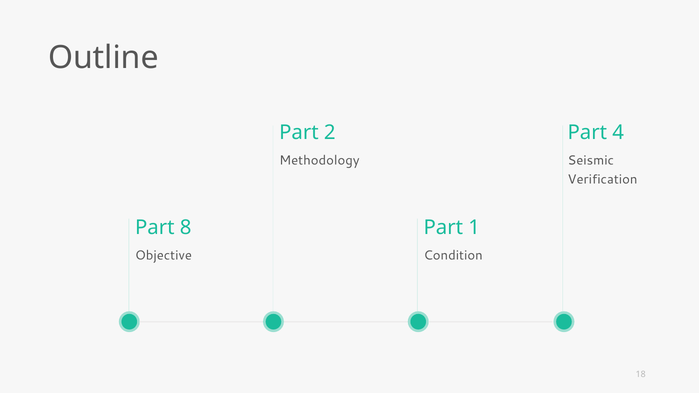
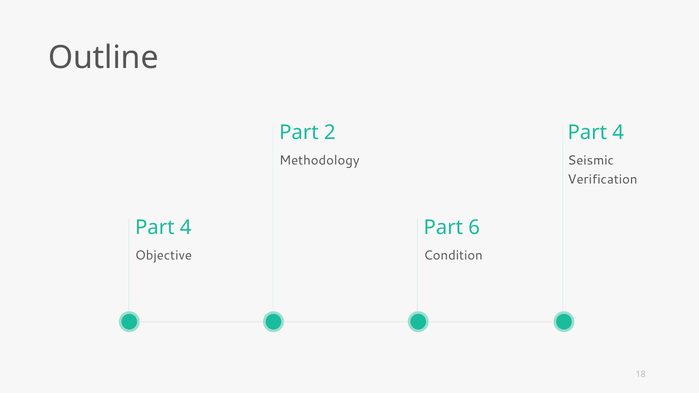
8: 8 -> 4 (186, 227)
1: 1 -> 6 (474, 227)
